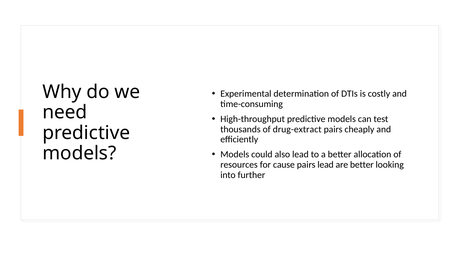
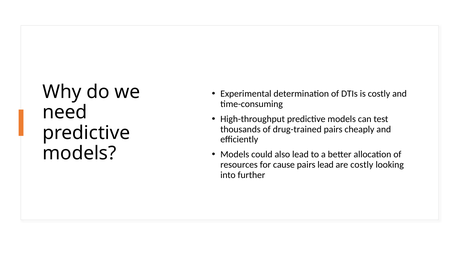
drug-extract: drug-extract -> drug-trained (297, 129)
are better: better -> costly (362, 165)
